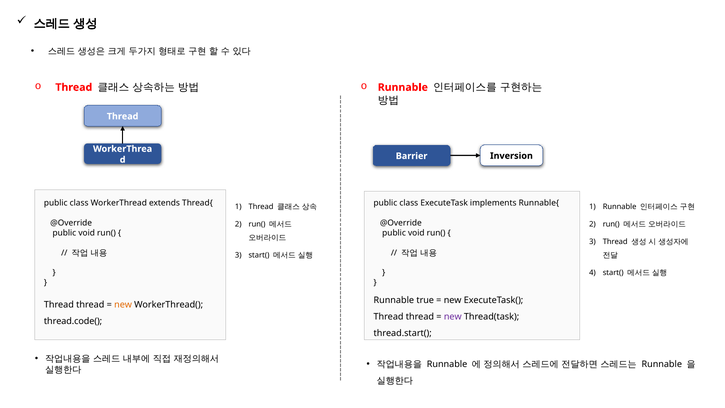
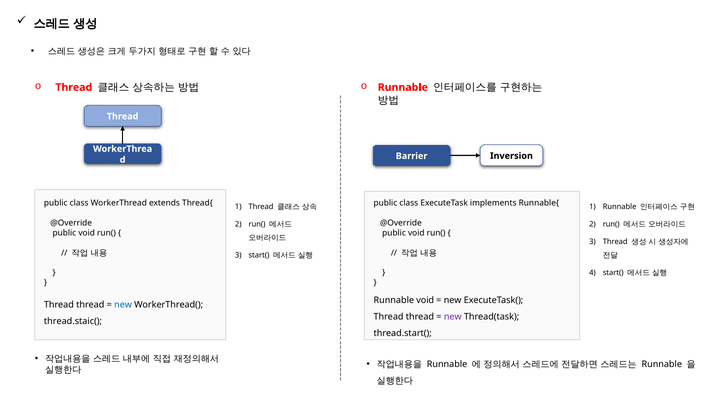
Runnable true: true -> void (425, 300)
new colour: orange -> blue (123, 305)
thread.code(: thread.code( -> thread.staic( (73, 321)
